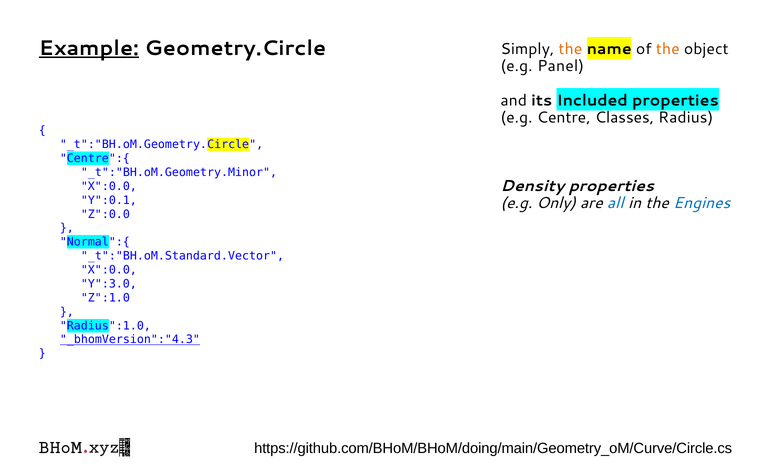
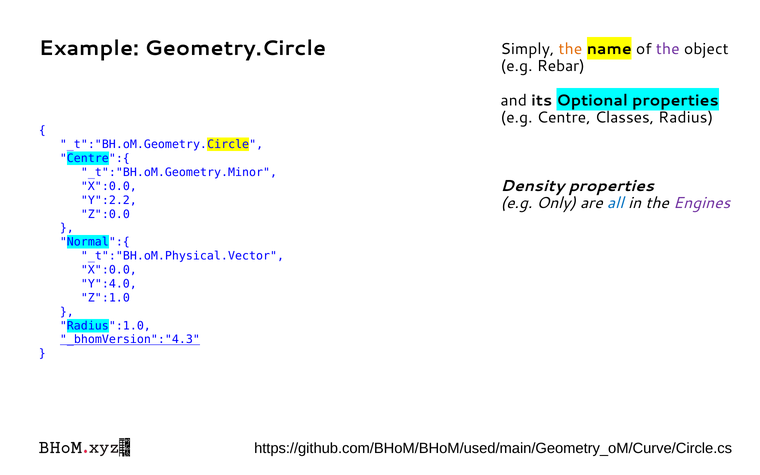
Example underline: present -> none (89, 48)
the colour: orange -> purple (668, 49)
Panel: Panel -> Rebar (561, 66)
Included: Included -> Optional (592, 100)
Y":0.1: Y":0.1 -> Y":2.2 (109, 200)
Engines colour: blue -> purple (702, 203)
_t":"BH.oM.Standard.Vector: _t":"BH.oM.Standard.Vector -> _t":"BH.oM.Physical.Vector (182, 256)
Y":3.0: Y":3.0 -> Y":4.0 (109, 284)
https://github.com/BHoM/BHoM/doing/main/Geometry_oM/Curve/Circle.cs: https://github.com/BHoM/BHoM/doing/main/Geometry_oM/Curve/Circle.cs -> https://github.com/BHoM/BHoM/used/main/Geometry_oM/Curve/Circle.cs (493, 448)
